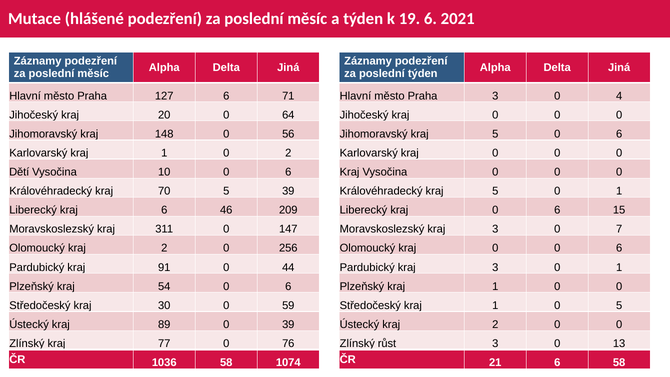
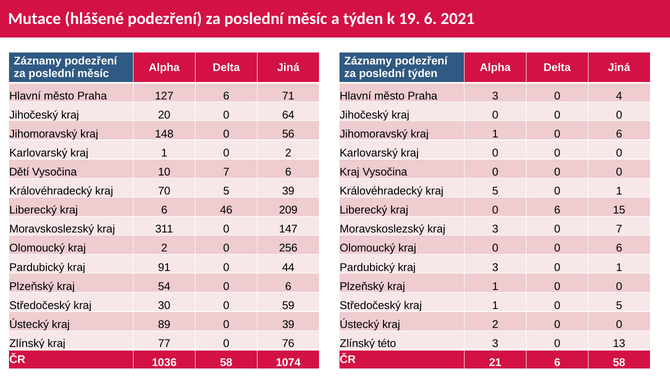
Jihomoravský kraj 5: 5 -> 1 (495, 134)
10 0: 0 -> 7 (226, 172)
růst: růst -> této (387, 343)
